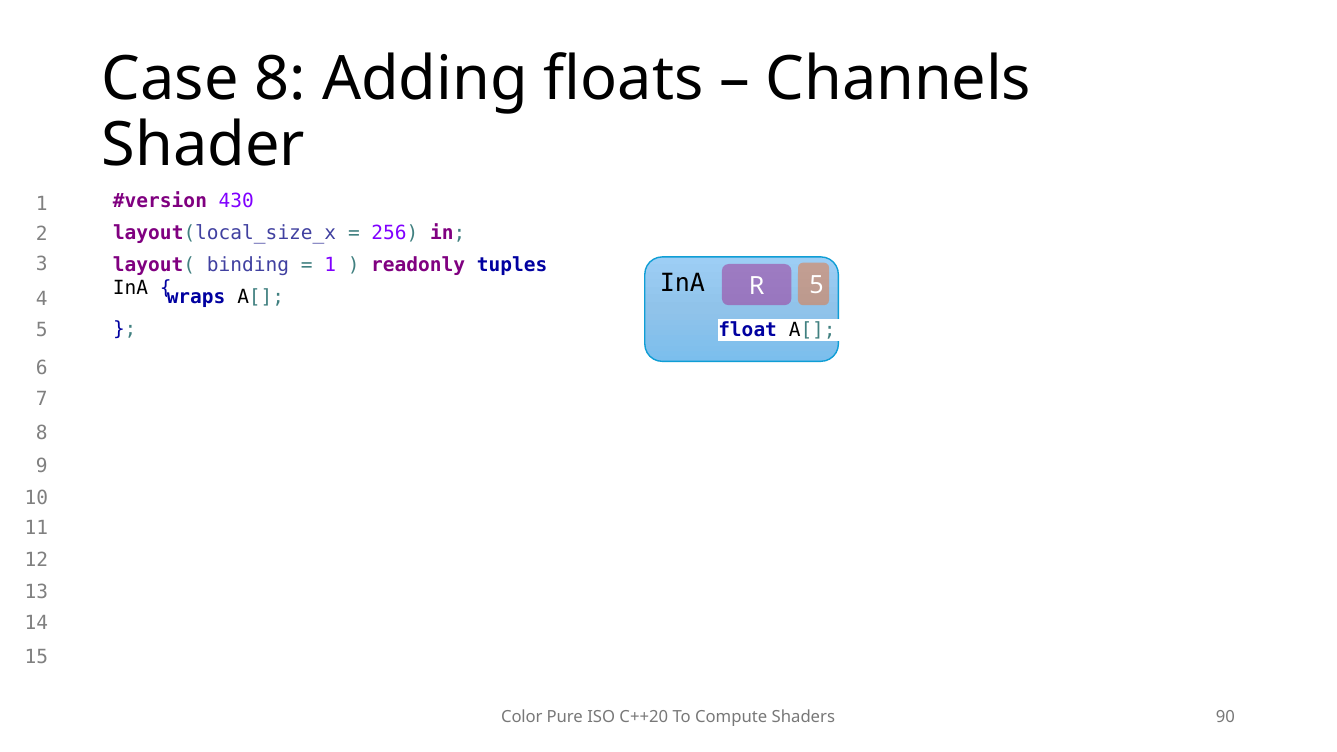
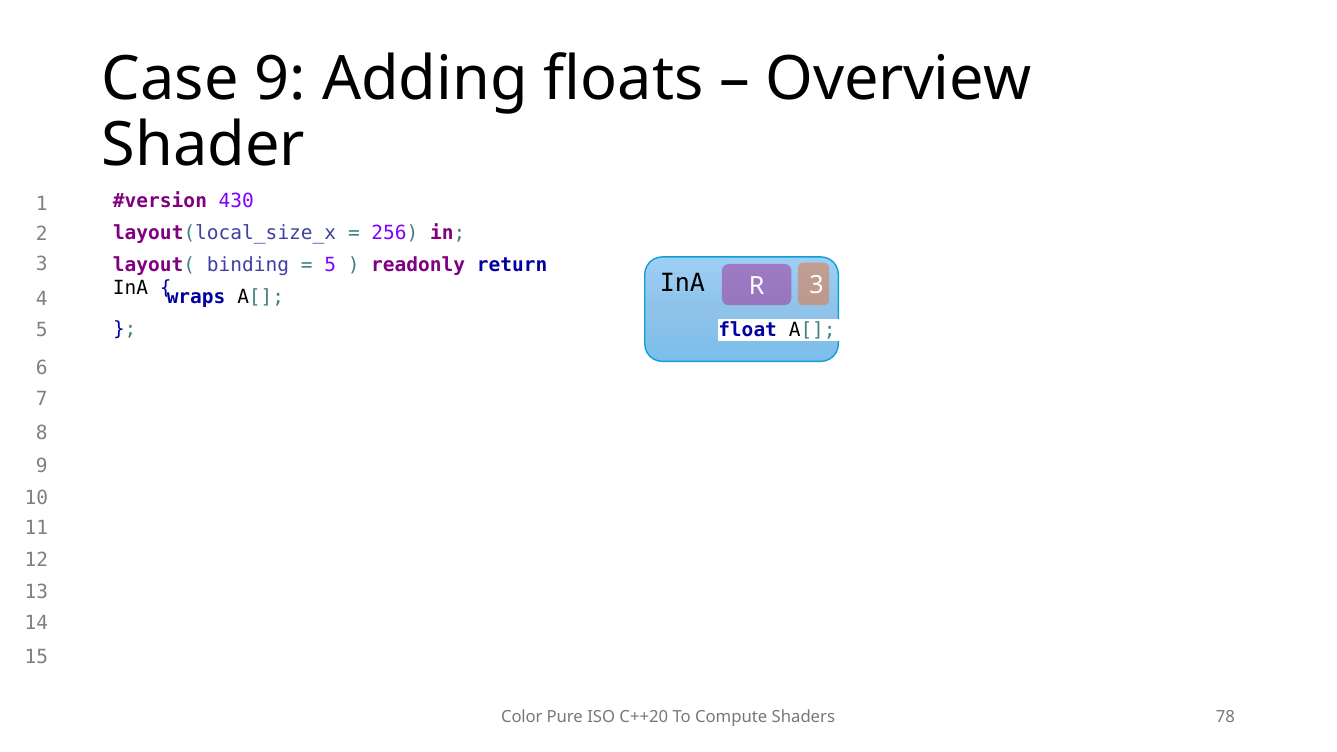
Case 8: 8 -> 9 (281, 79)
Channels: Channels -> Overview (899, 79)
1: 1 -> 5 (330, 265)
tuples: tuples -> return (512, 265)
InA 5: 5 -> 3 (817, 286)
90: 90 -> 78 (1226, 717)
